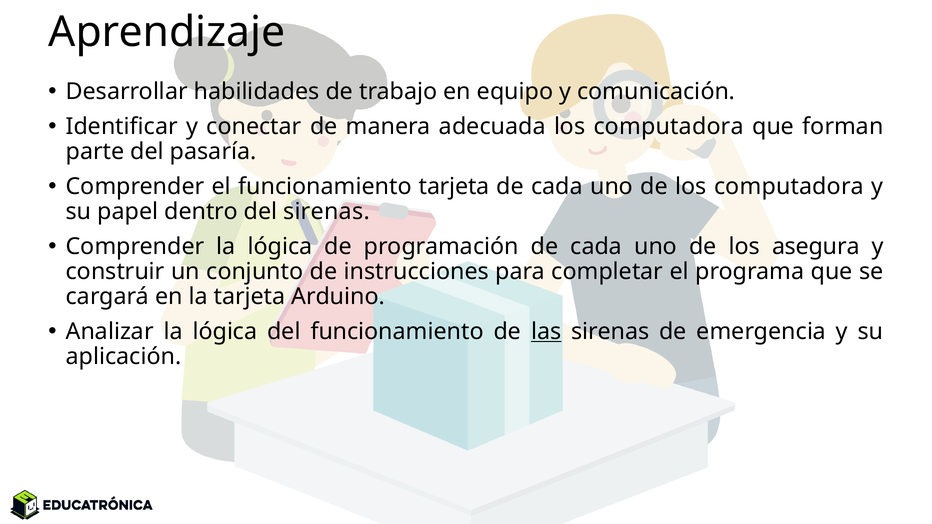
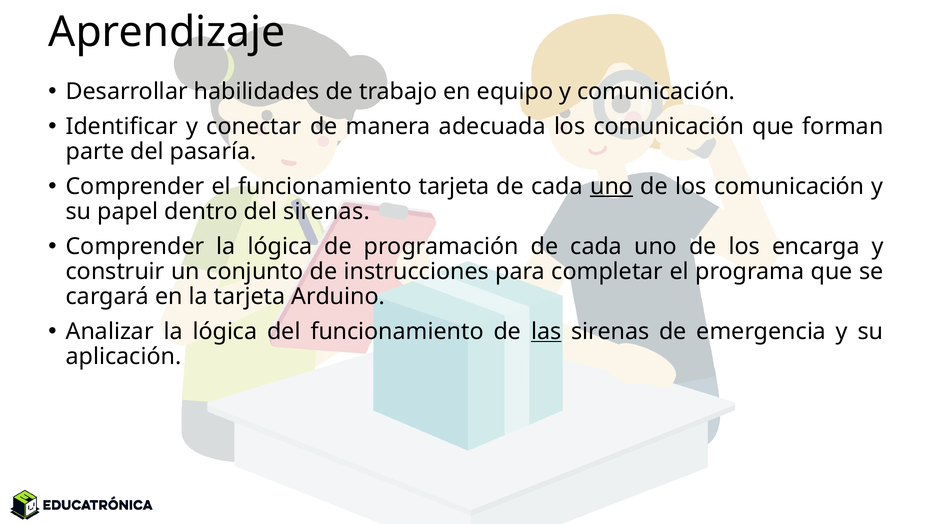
adecuada los computadora: computadora -> comunicación (669, 126)
uno underline: none -> present (612, 186)
de los computadora: computadora -> comunicación (789, 186)
asegura: asegura -> encarga (816, 247)
